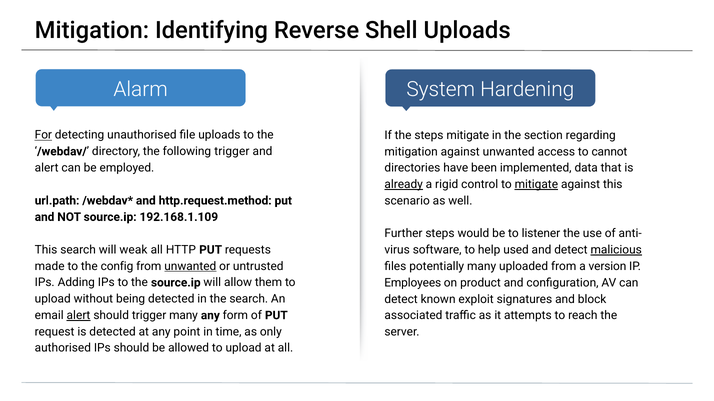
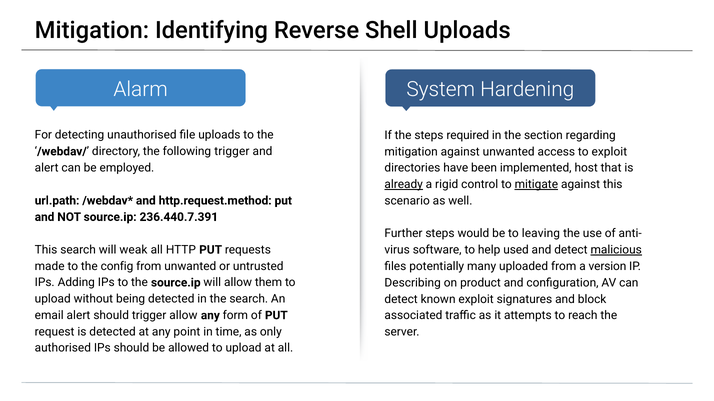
For underline: present -> none (43, 135)
steps mitigate: mitigate -> required (468, 135)
to cannot: cannot -> exploit (609, 152)
data: data -> host (586, 168)
192.168.1.109: 192.168.1.109 -> 236.440.7.391 (179, 217)
listener: listener -> leaving (541, 234)
unwanted underline: present -> none (190, 267)
Employees: Employees -> Describing (413, 283)
alert underline: present -> none (78, 316)
trigger many: many -> allow (183, 316)
